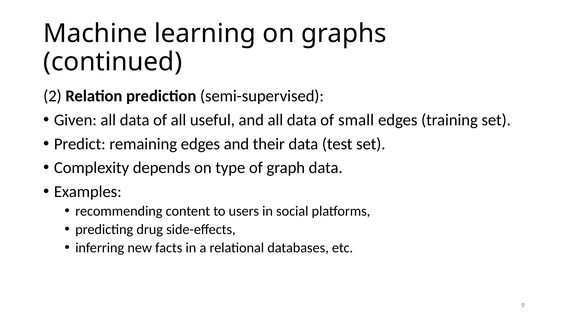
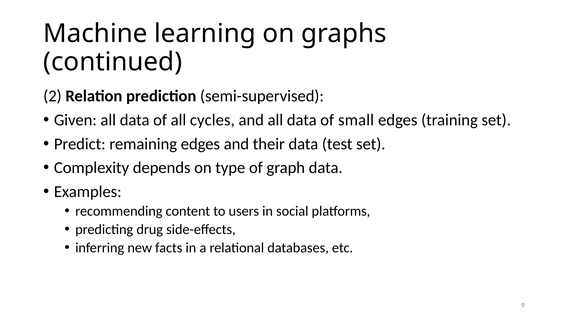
useful: useful -> cycles (212, 120)
